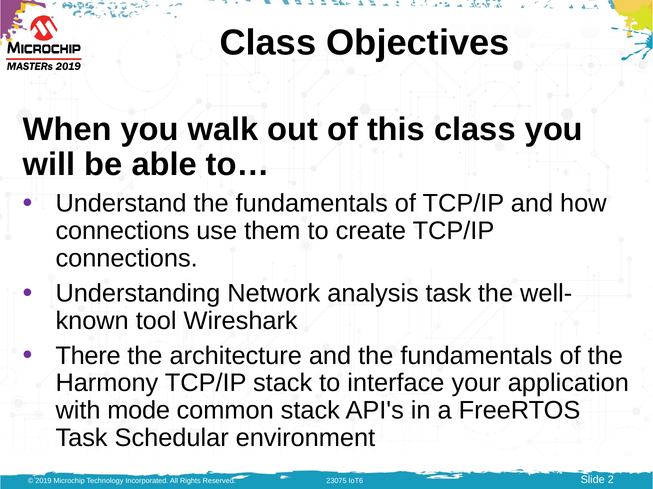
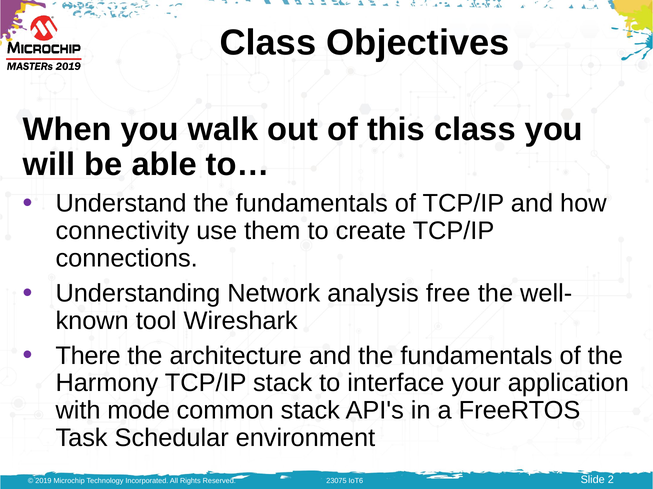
connections: connections -> connectivity (122, 231)
analysis task: task -> free (448, 294)
